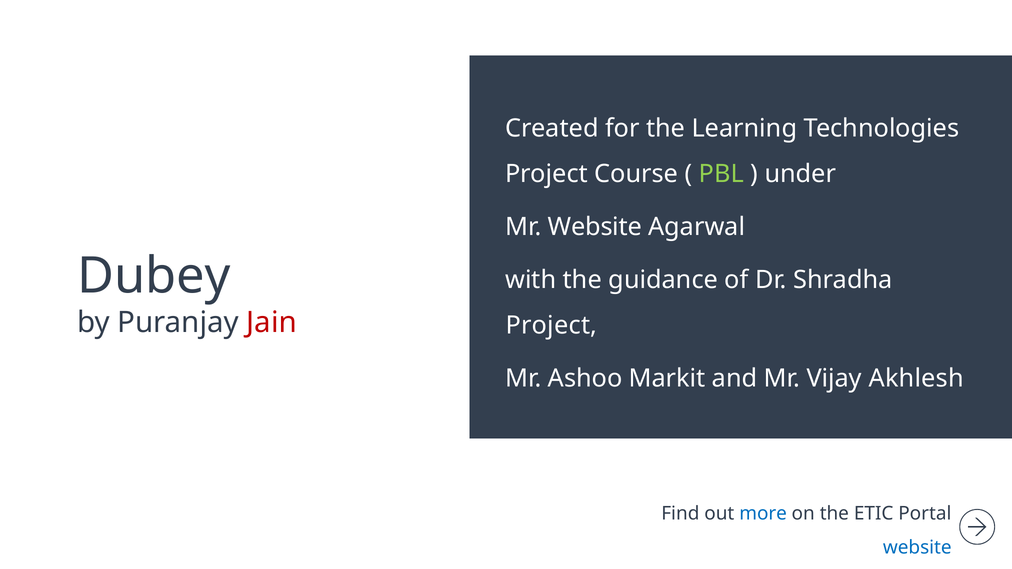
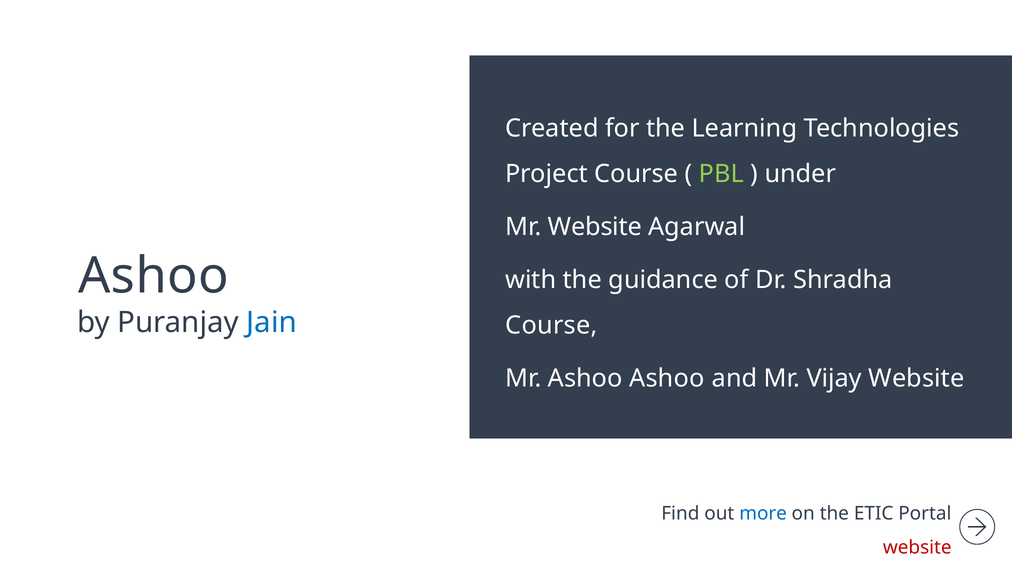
Dubey: Dubey -> Ashoo (154, 276)
Jain colour: red -> blue (272, 323)
Project: Project -> Course (551, 326)
Ashoo Markit: Markit -> Ashoo (667, 379)
Vijay Akhlesh: Akhlesh -> Website (916, 379)
website colour: blue -> red (917, 548)
